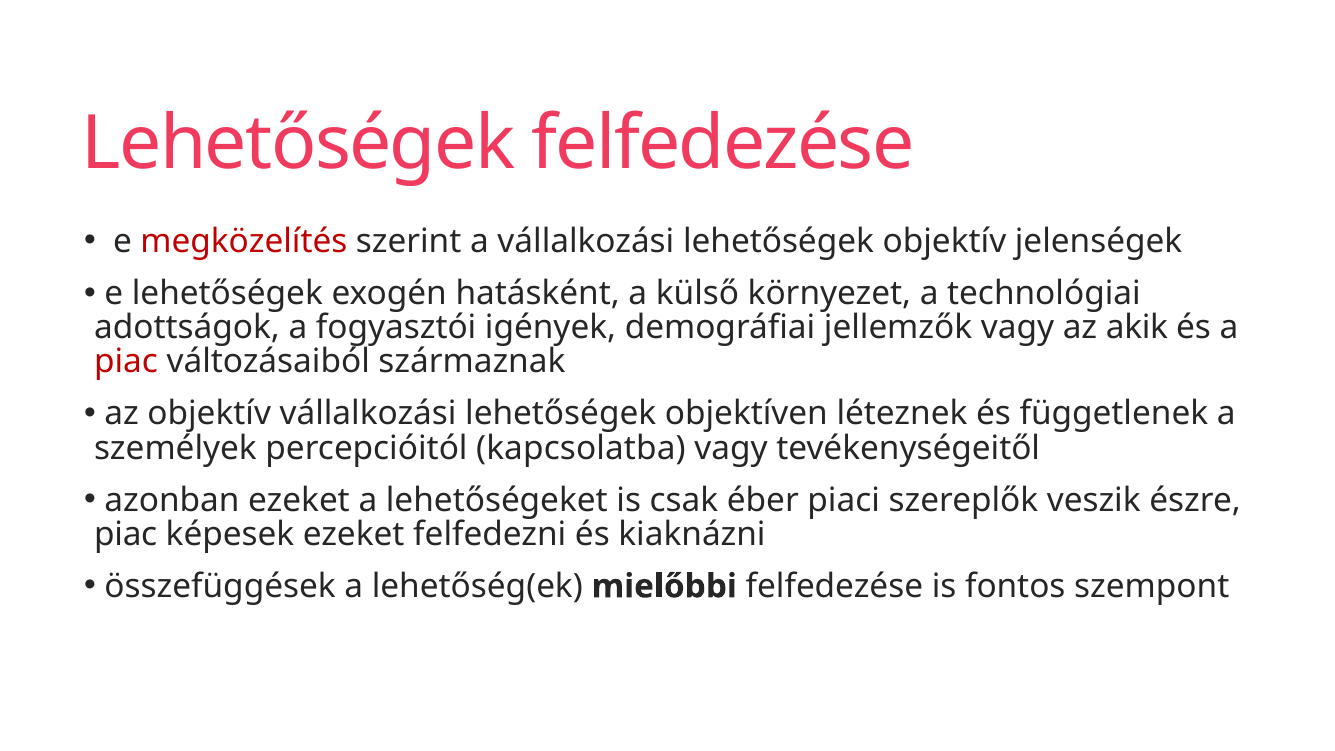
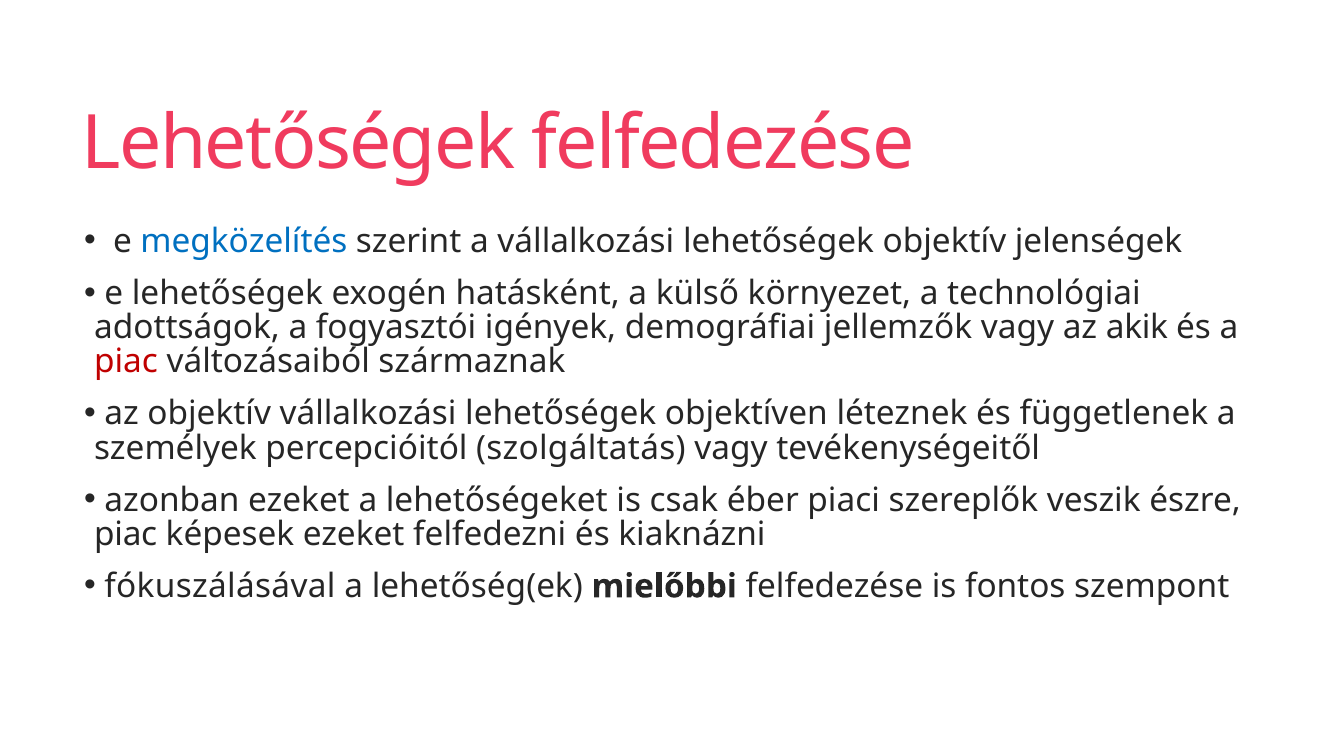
megközelítés colour: red -> blue (244, 241)
kapcsolatba: kapcsolatba -> szolgáltatás (581, 448)
összefüggések: összefüggések -> fókuszálásával (220, 586)
